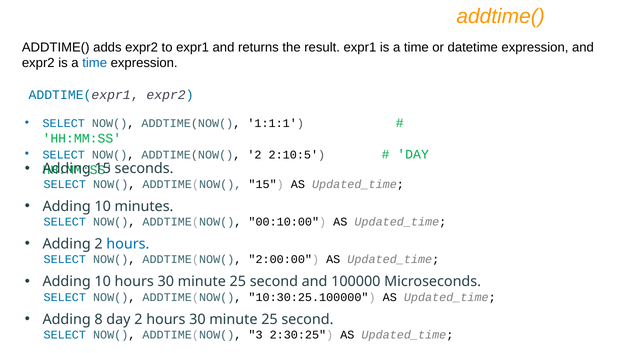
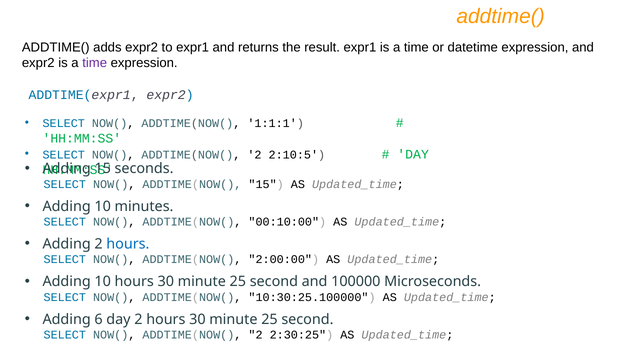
time colour: blue -> purple (95, 63)
8: 8 -> 6 (99, 319)
3: 3 -> 2 (256, 335)
